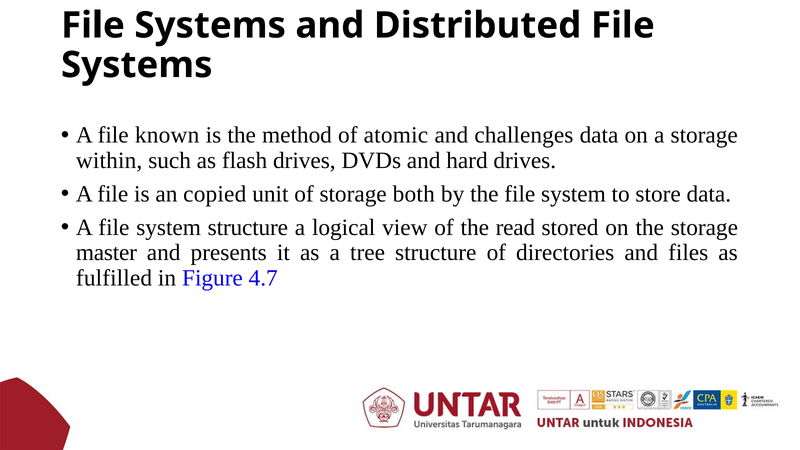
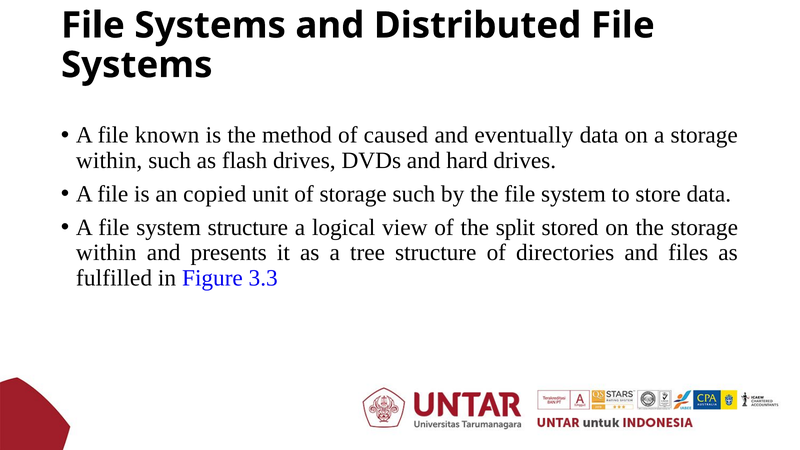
atomic: atomic -> caused (396, 135)
challenges: challenges -> eventually (524, 135)
storage both: both -> such (414, 194)
read: read -> split (515, 228)
master: master -> within (106, 253)
4.7: 4.7 -> 3.3 (263, 278)
